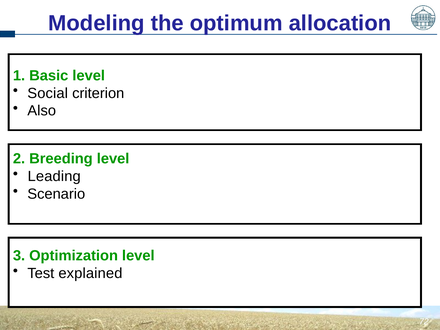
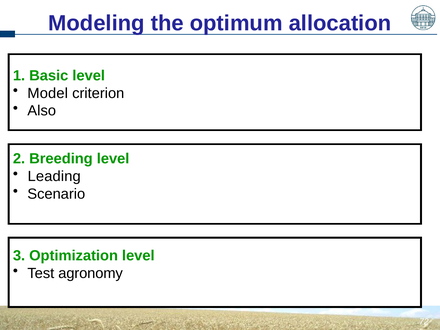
Social: Social -> Model (48, 93)
explained: explained -> agronomy (91, 273)
